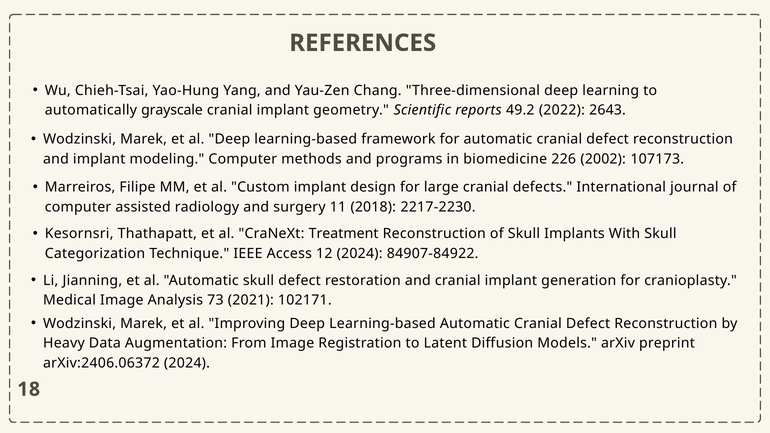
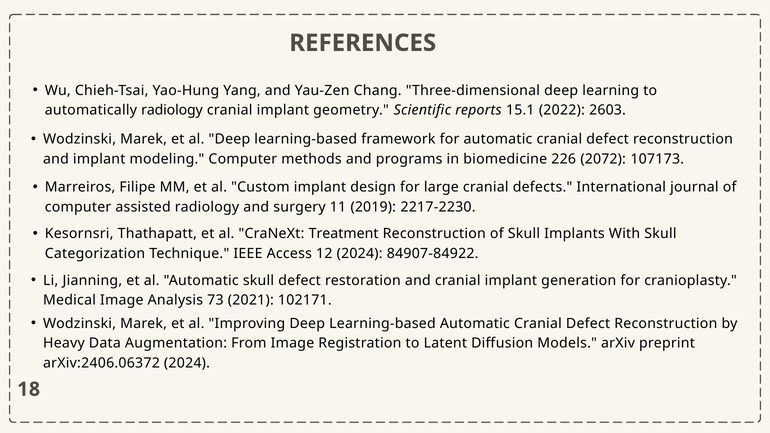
automatically grayscale: grayscale -> radiology (172, 110)
49.2: 49.2 -> 15.1 (520, 110)
2643: 2643 -> 2603 (608, 110)
2002: 2002 -> 2072 (603, 159)
2018: 2018 -> 2019 (373, 207)
